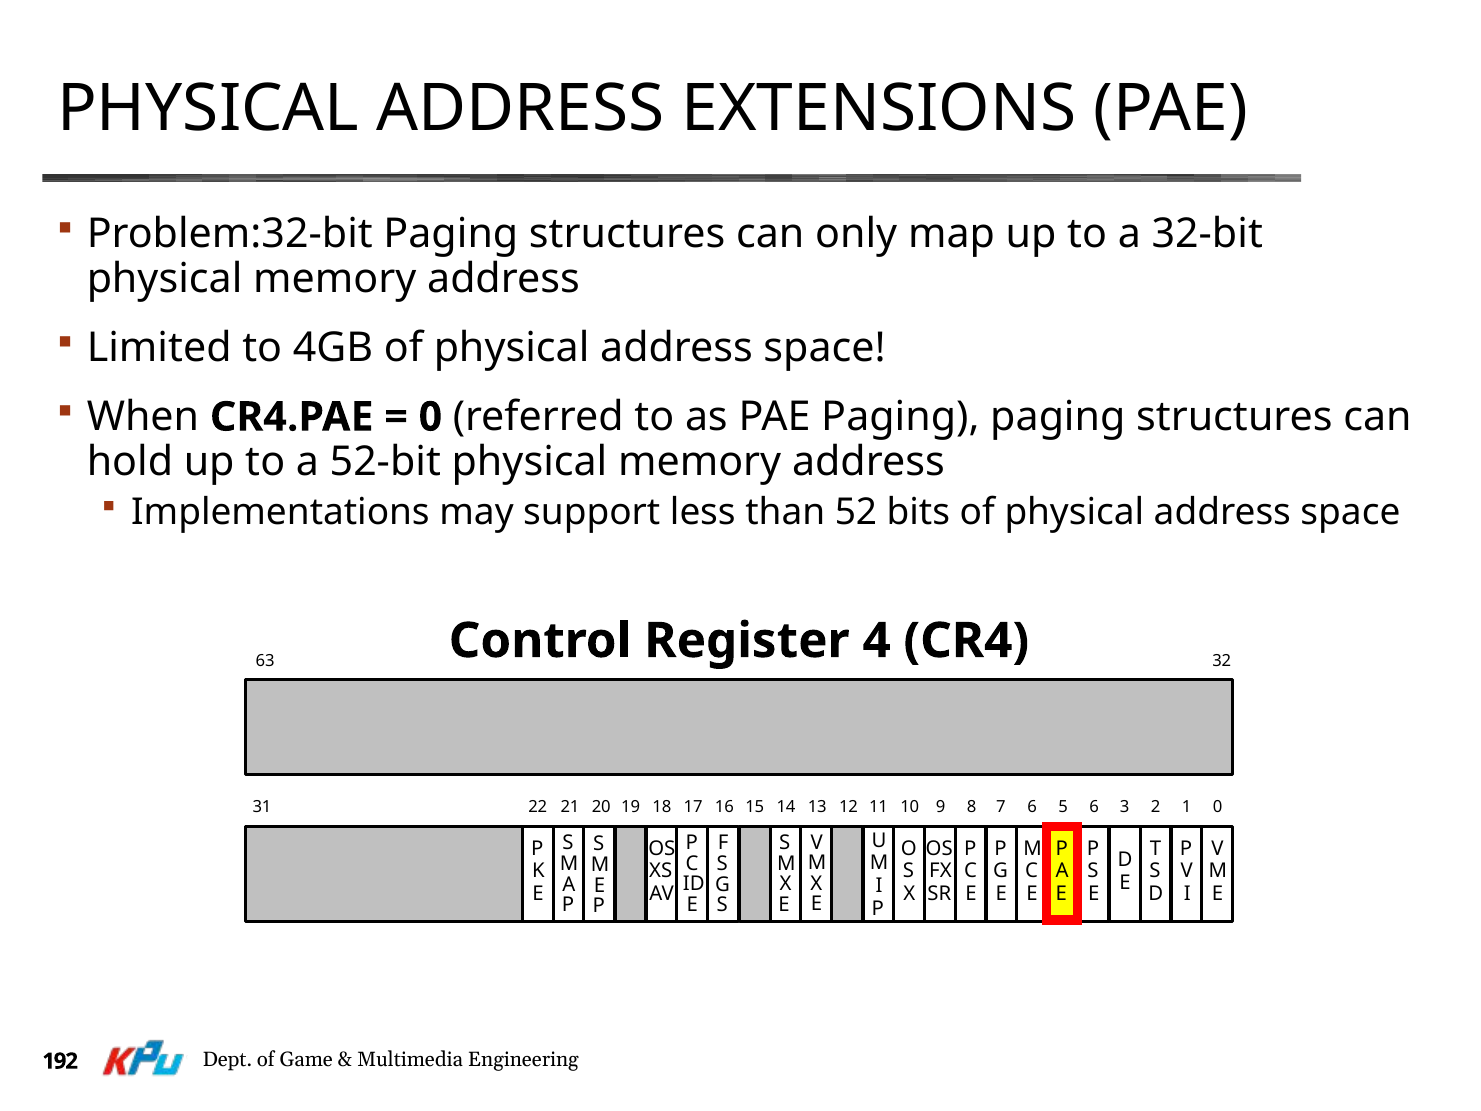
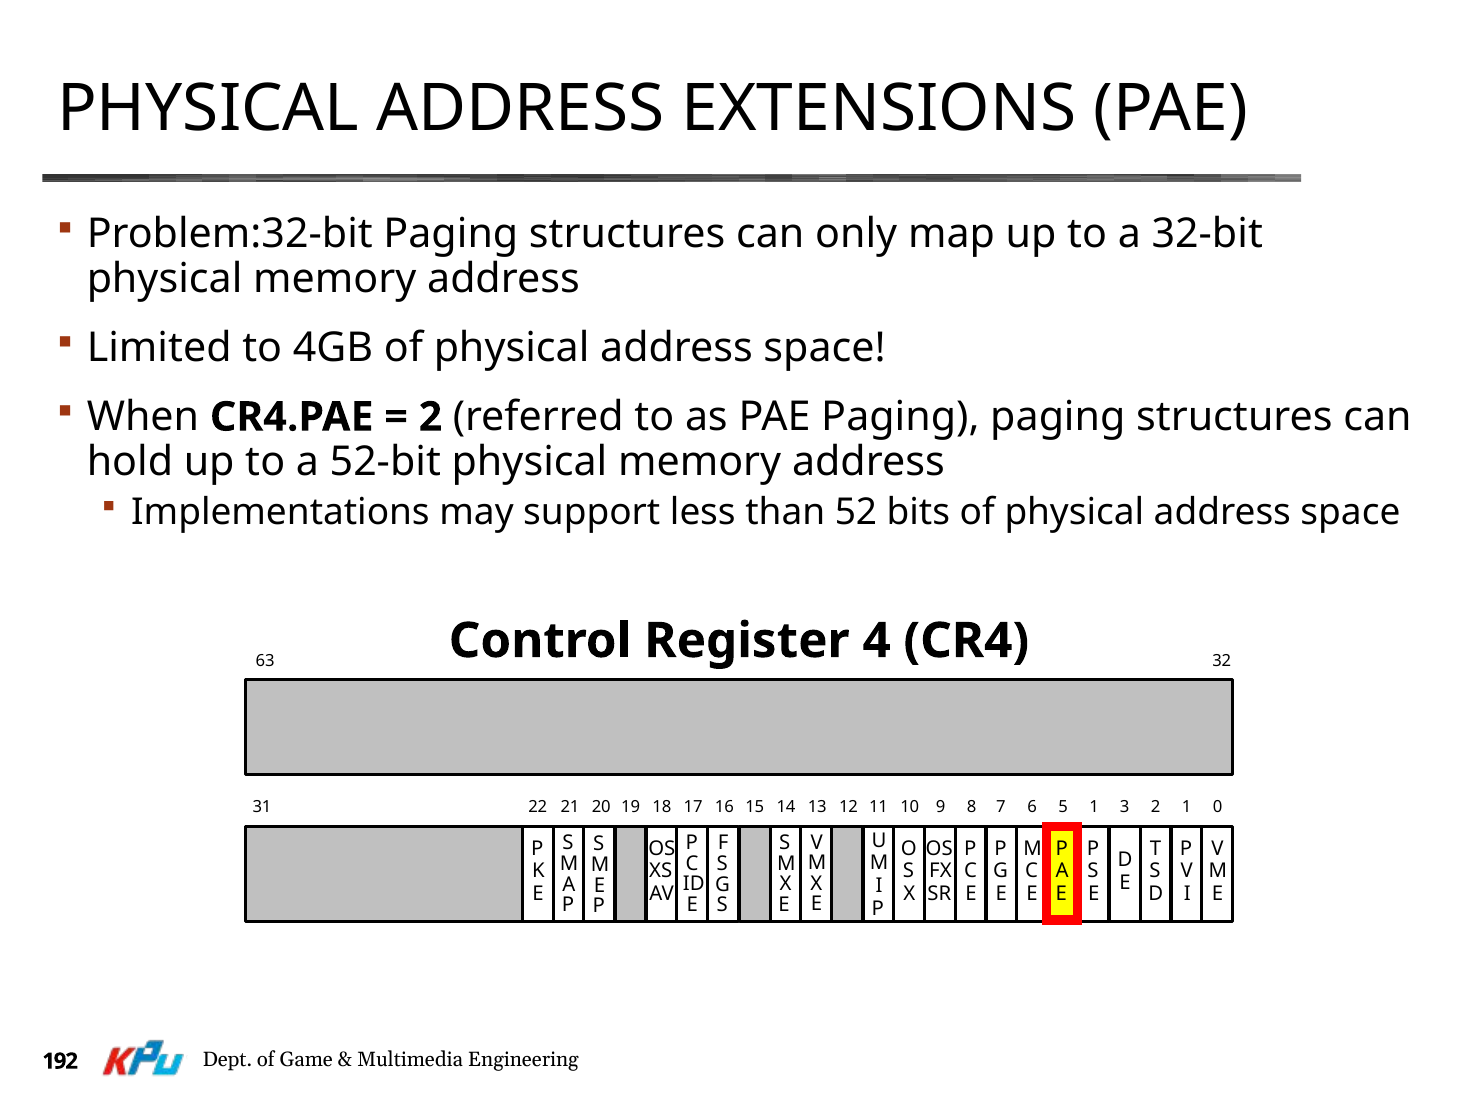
0: 0 -> 2 (430, 417)
6: 6 -> 1 (1094, 807)
